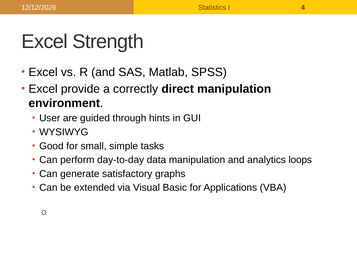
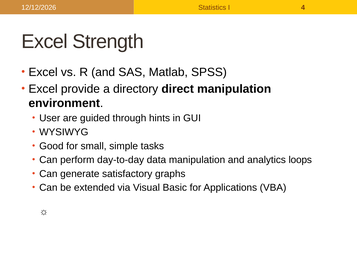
correctly: correctly -> directory (136, 89)
